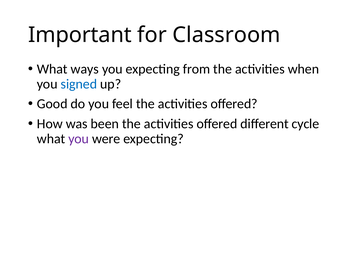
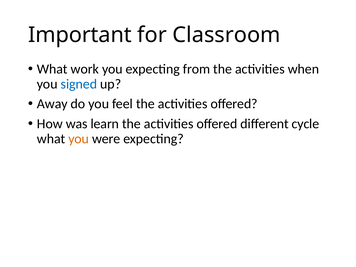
ways: ways -> work (85, 69)
Good: Good -> Away (52, 104)
been: been -> learn (105, 124)
you colour: purple -> orange (79, 139)
